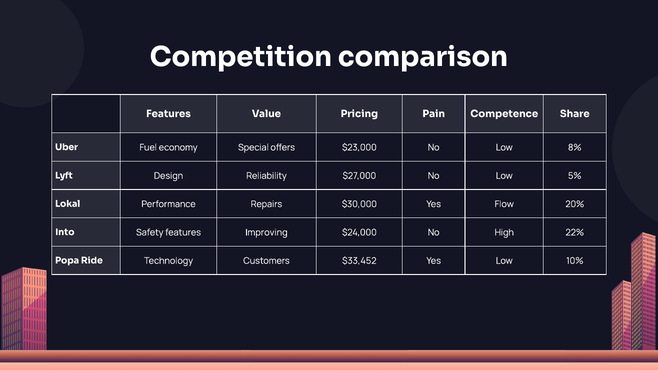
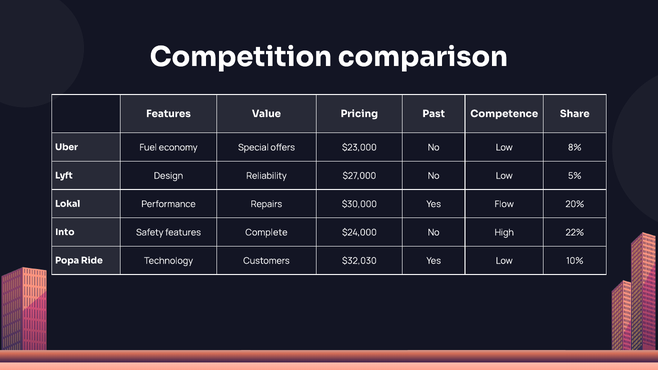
Pain: Pain -> Past (434, 114)
Improving: Improving -> Complete (266, 233)
$33,452: $33,452 -> $32,030 (359, 261)
